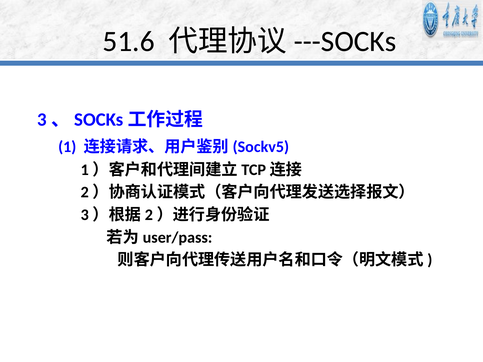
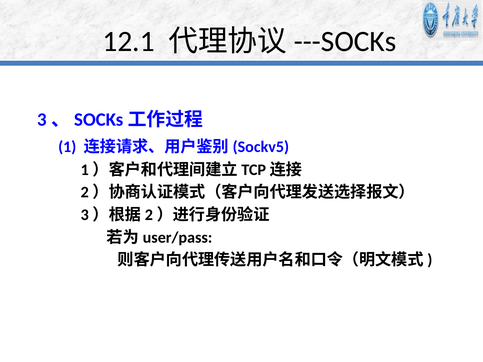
51.6: 51.6 -> 12.1 (129, 41)
